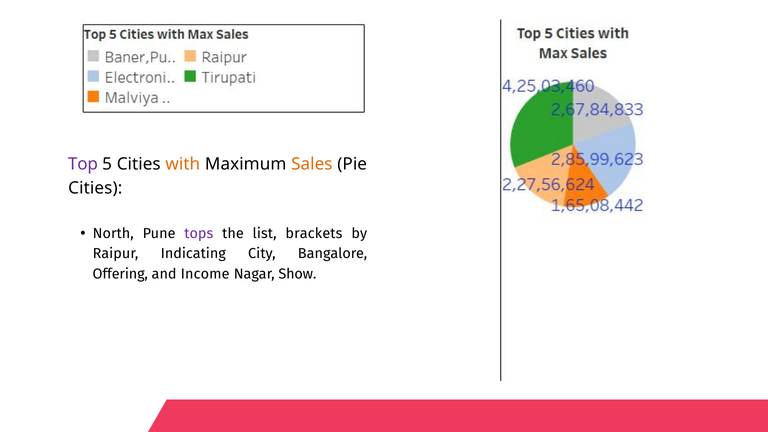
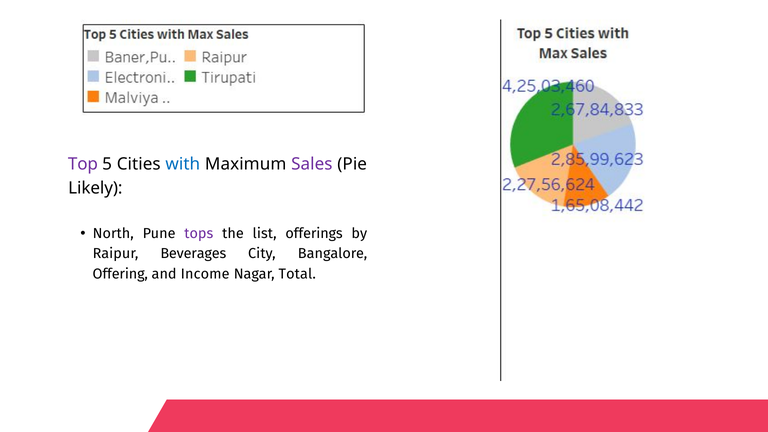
with colour: orange -> blue (183, 164)
Sales colour: orange -> purple (312, 164)
Cities: Cities -> Likely (95, 188)
brackets: brackets -> offerings (314, 234)
Indicating: Indicating -> Beverages (193, 254)
Show: Show -> Total (297, 274)
